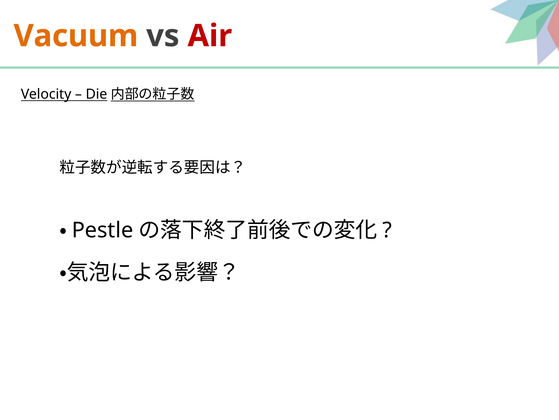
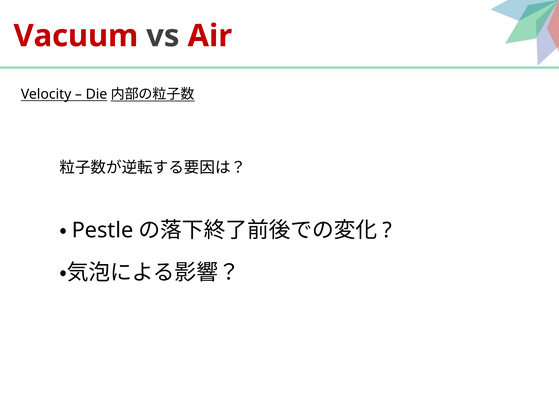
Vacuum colour: orange -> red (76, 36)
